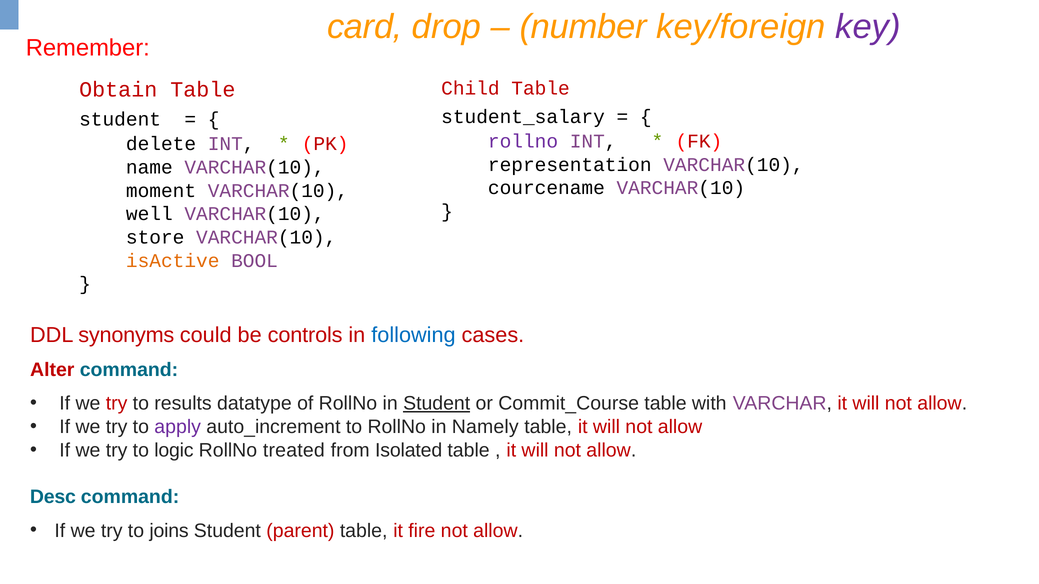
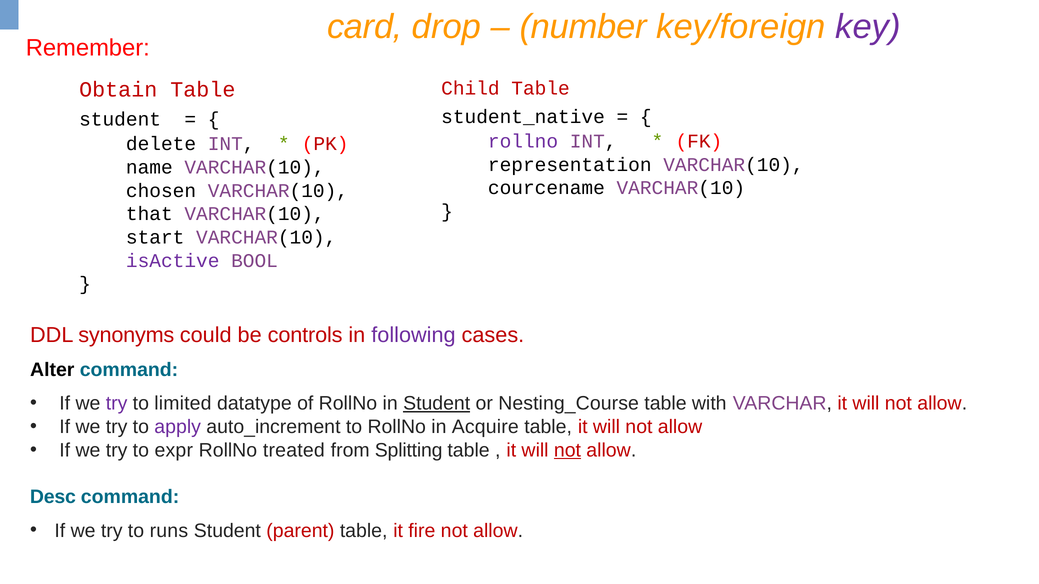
student_salary: student_salary -> student_native (523, 117)
moment: moment -> chosen (161, 191)
well: well -> that (149, 214)
store: store -> start (155, 237)
isActive colour: orange -> purple (173, 261)
following colour: blue -> purple (413, 335)
Alter colour: red -> black (52, 370)
try colour: red -> purple (117, 404)
results: results -> limited (183, 404)
Commit_Course: Commit_Course -> Nesting_Course (569, 404)
Namely: Namely -> Acquire (485, 427)
logic: logic -> expr (174, 451)
Isolated: Isolated -> Splitting (409, 451)
not underline: none -> present (567, 451)
joins: joins -> runs (169, 531)
